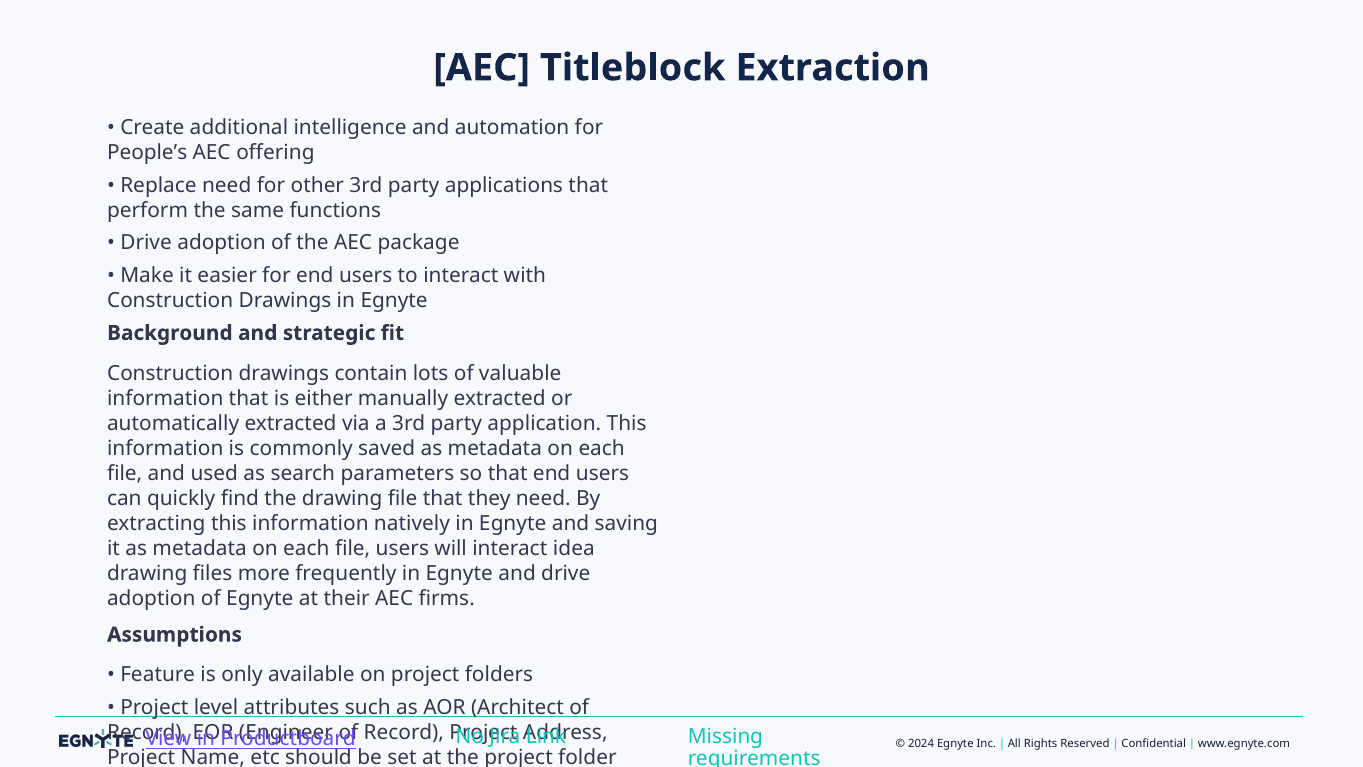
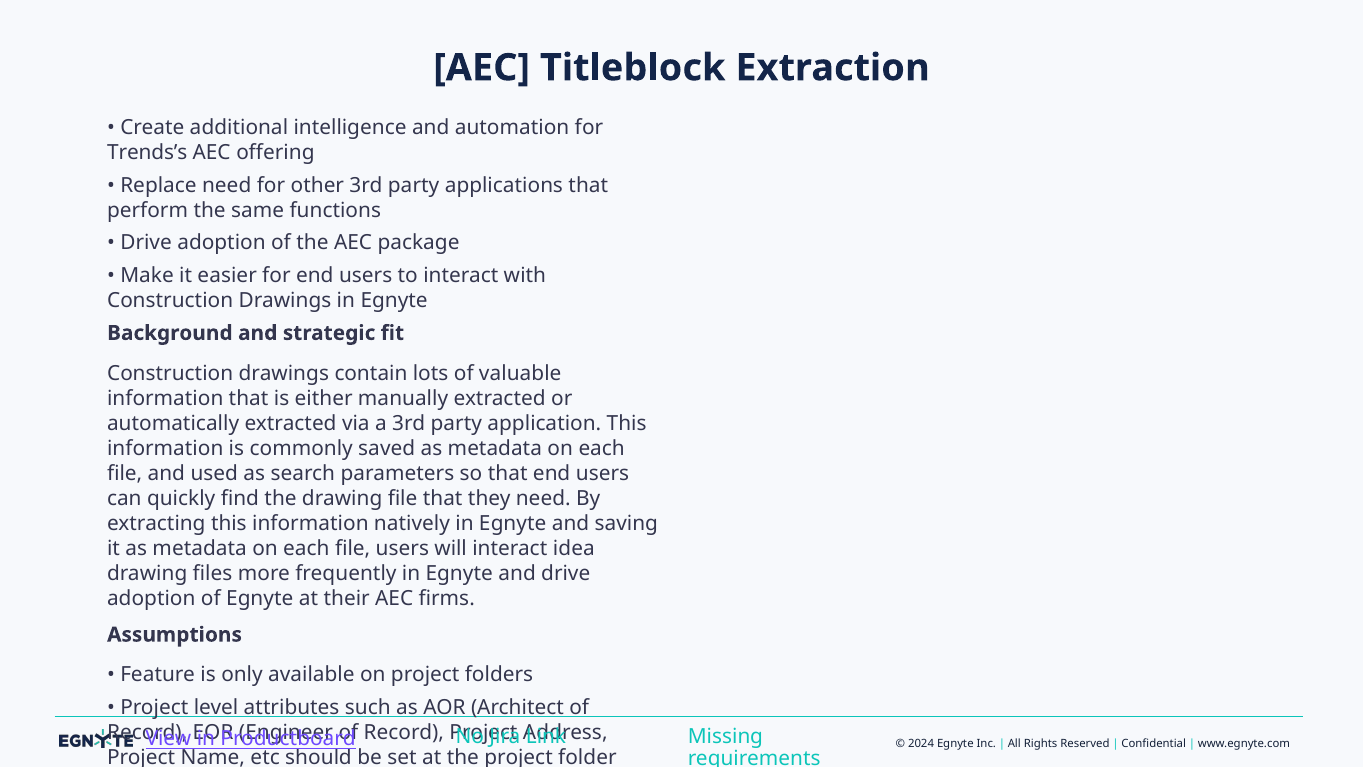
People’s: People’s -> Trends’s (147, 153)
